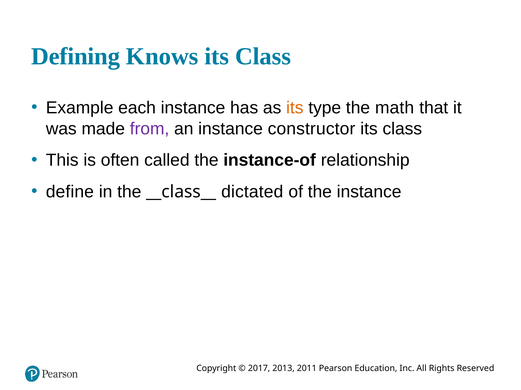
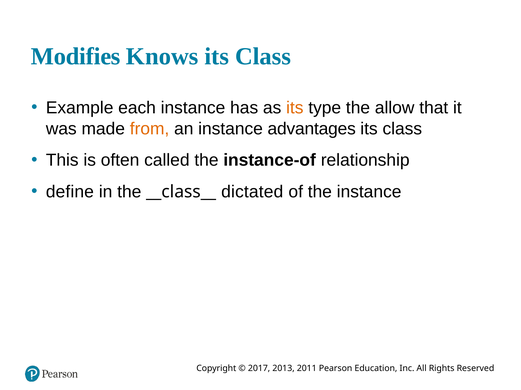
Defining: Defining -> Modifies (76, 57)
math: math -> allow (395, 108)
from colour: purple -> orange (150, 129)
constructor: constructor -> advantages (312, 129)
